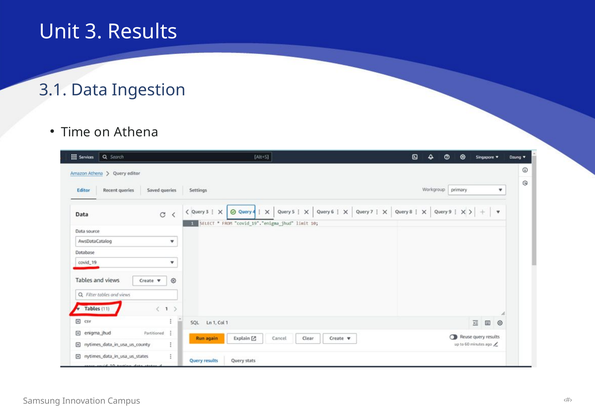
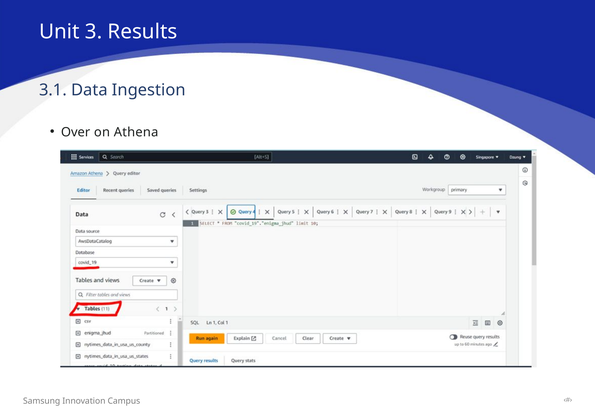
Time: Time -> Over (76, 132)
